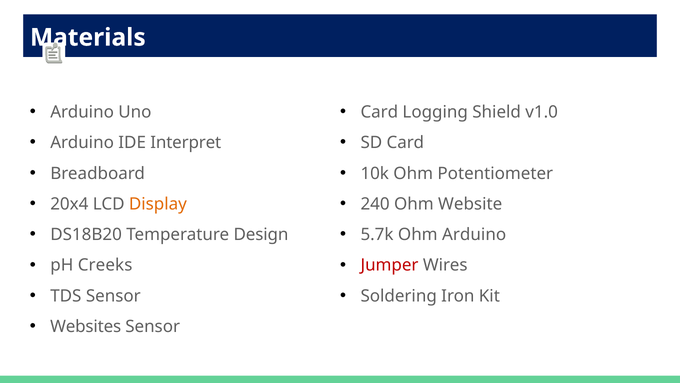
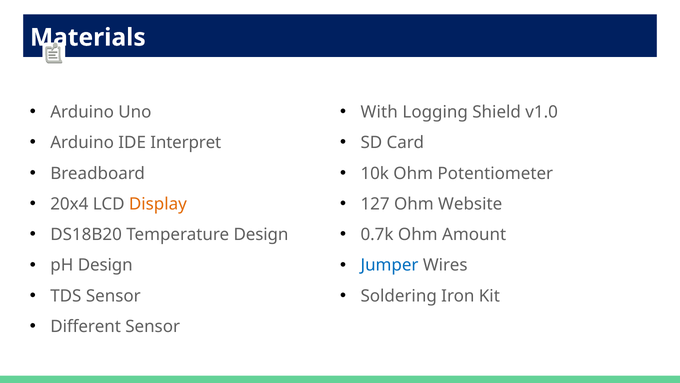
Card: Card -> With (379, 112)
240: 240 -> 127 (375, 204)
5.7k: 5.7k -> 0.7k (377, 234)
Ohm Arduino: Arduino -> Amount (474, 234)
pH Creeks: Creeks -> Design (105, 265)
Jumper colour: red -> blue (390, 265)
Websites: Websites -> Different (86, 326)
